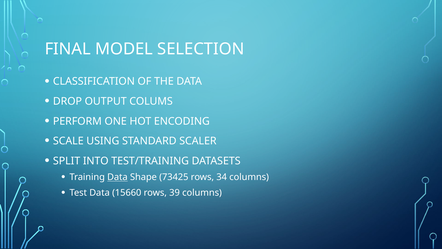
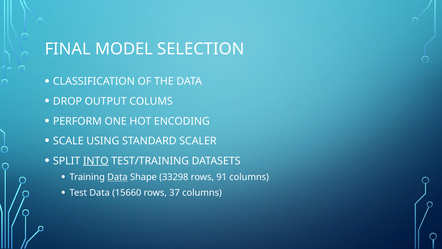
INTO underline: none -> present (96, 161)
73425: 73425 -> 33298 (174, 177)
34: 34 -> 91 (222, 177)
39: 39 -> 37 (175, 193)
